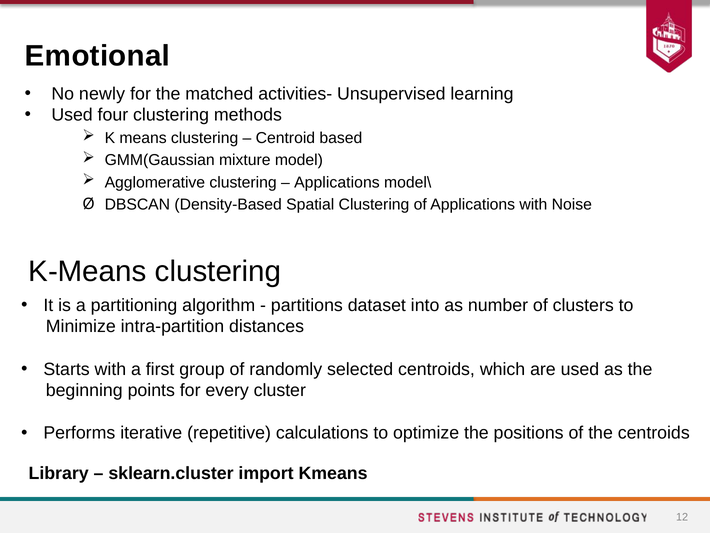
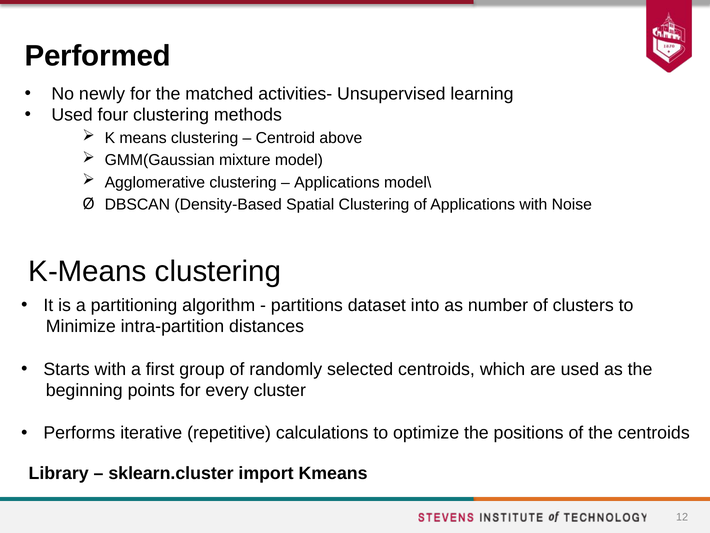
Emotional: Emotional -> Performed (98, 56)
based: based -> above (341, 138)
